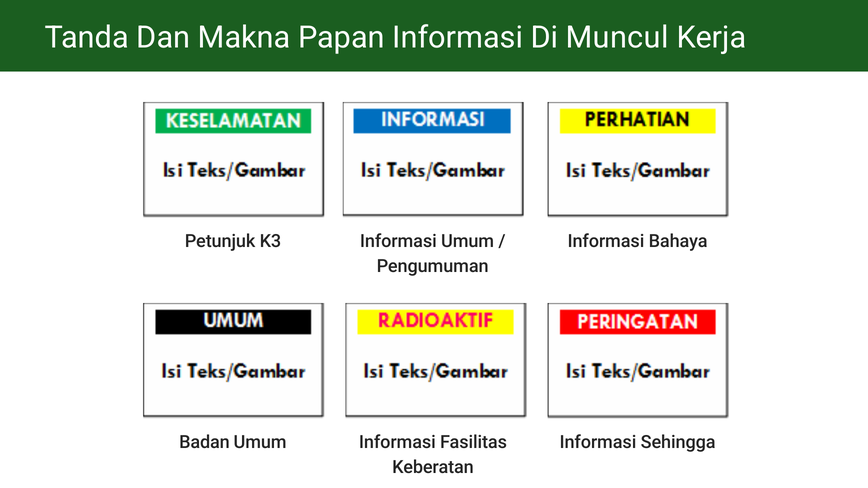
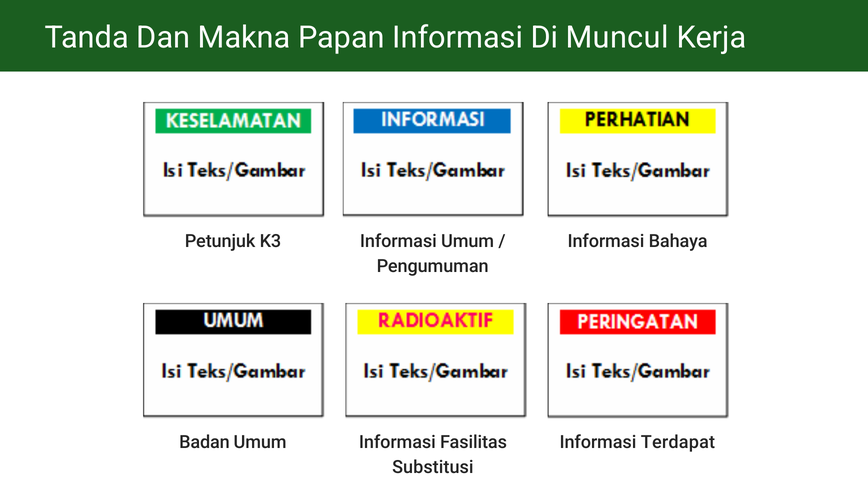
Sehingga: Sehingga -> Terdapat (678, 443)
Keberatan: Keberatan -> Substitusi (433, 467)
